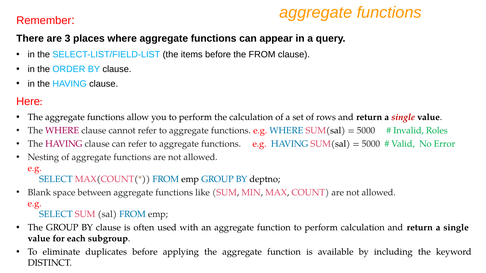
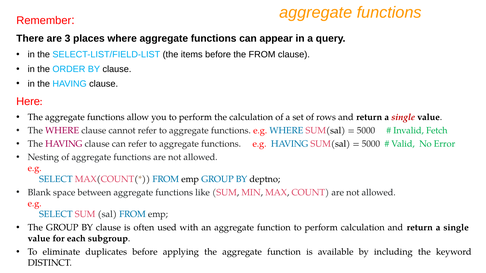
Roles: Roles -> Fetch (437, 131)
